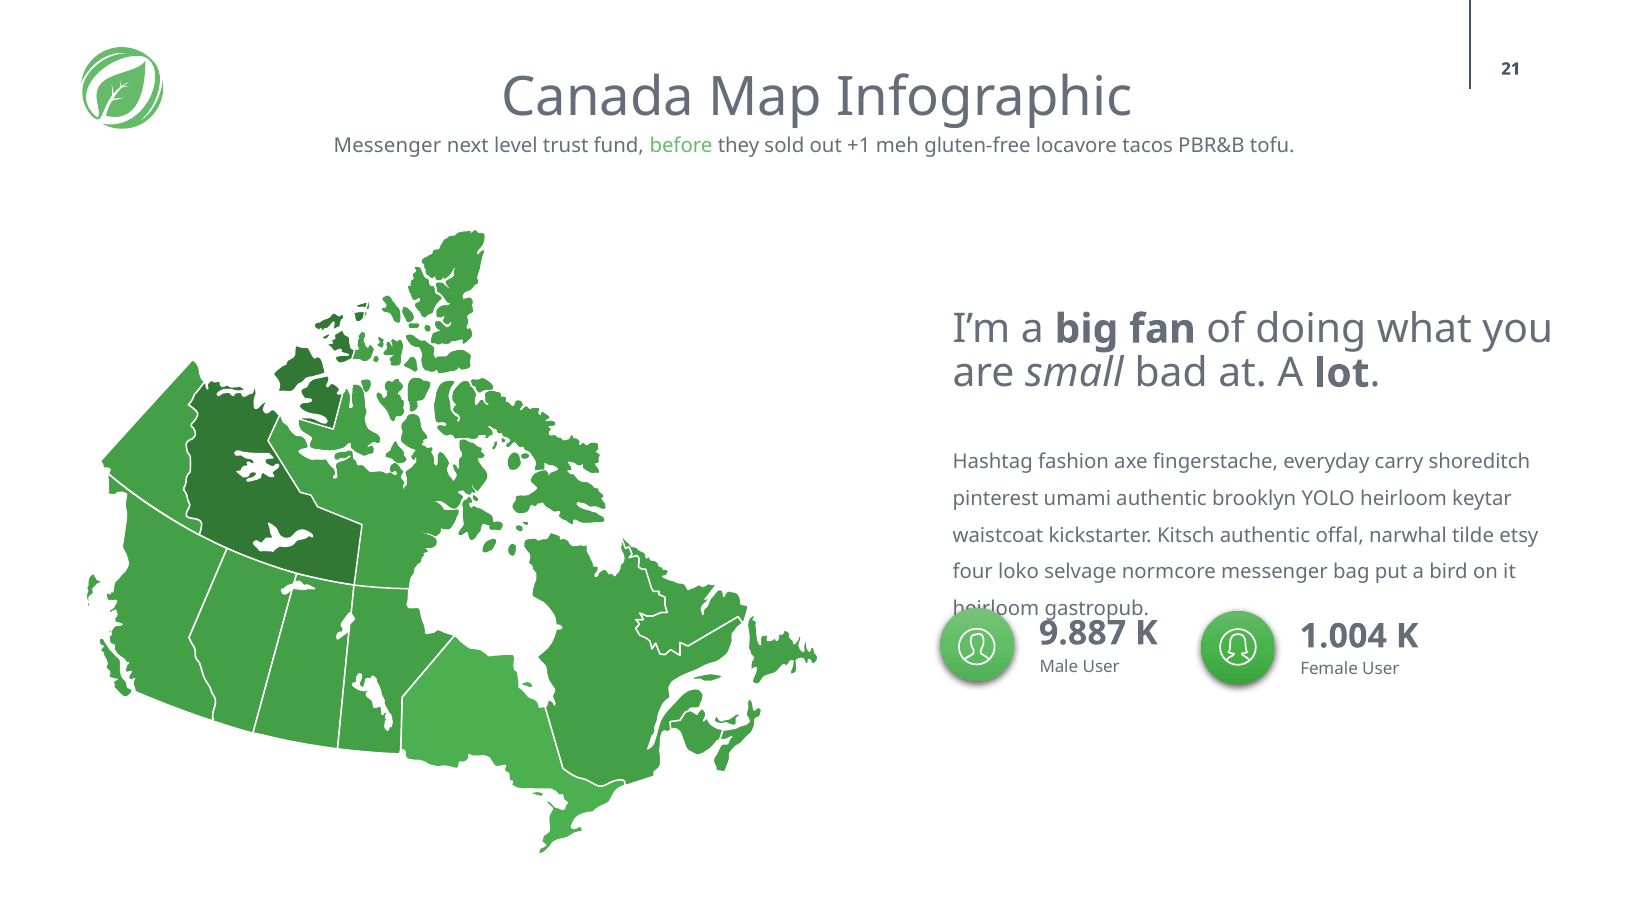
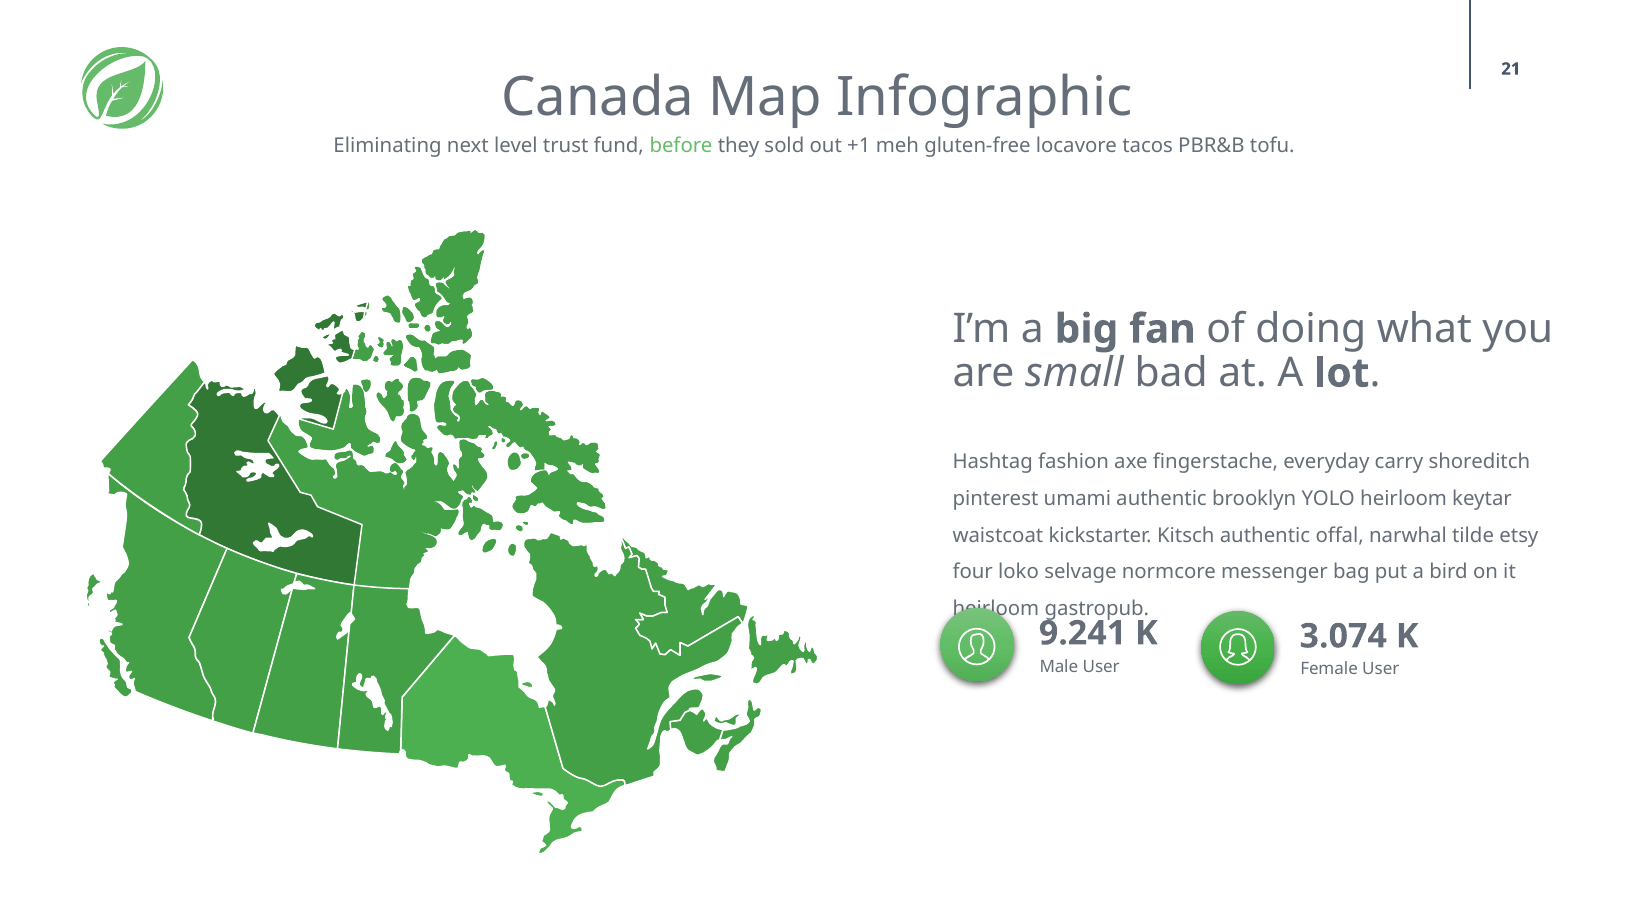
Messenger: Messenger -> Eliminating (388, 145)
9.887: 9.887 -> 9.241 (1083, 633)
1.004: 1.004 -> 3.074 (1343, 636)
